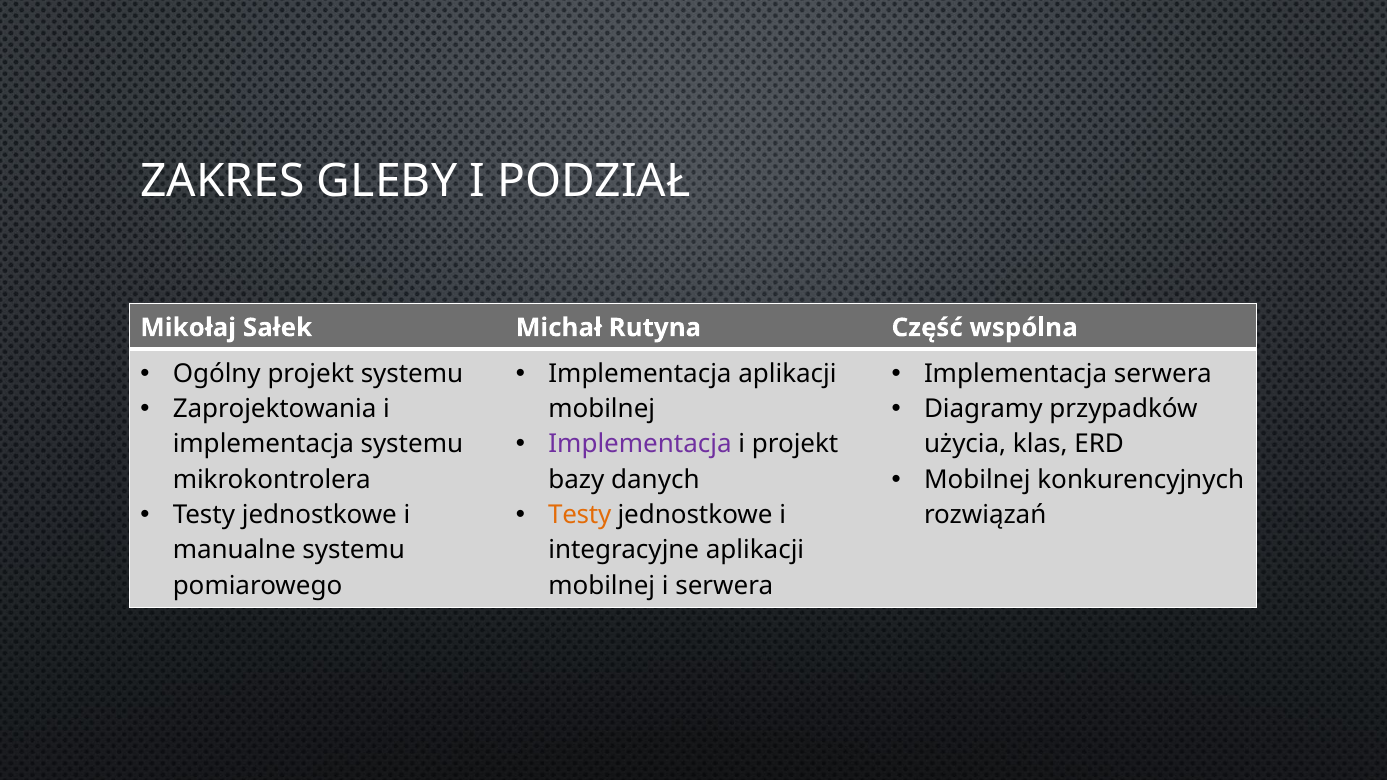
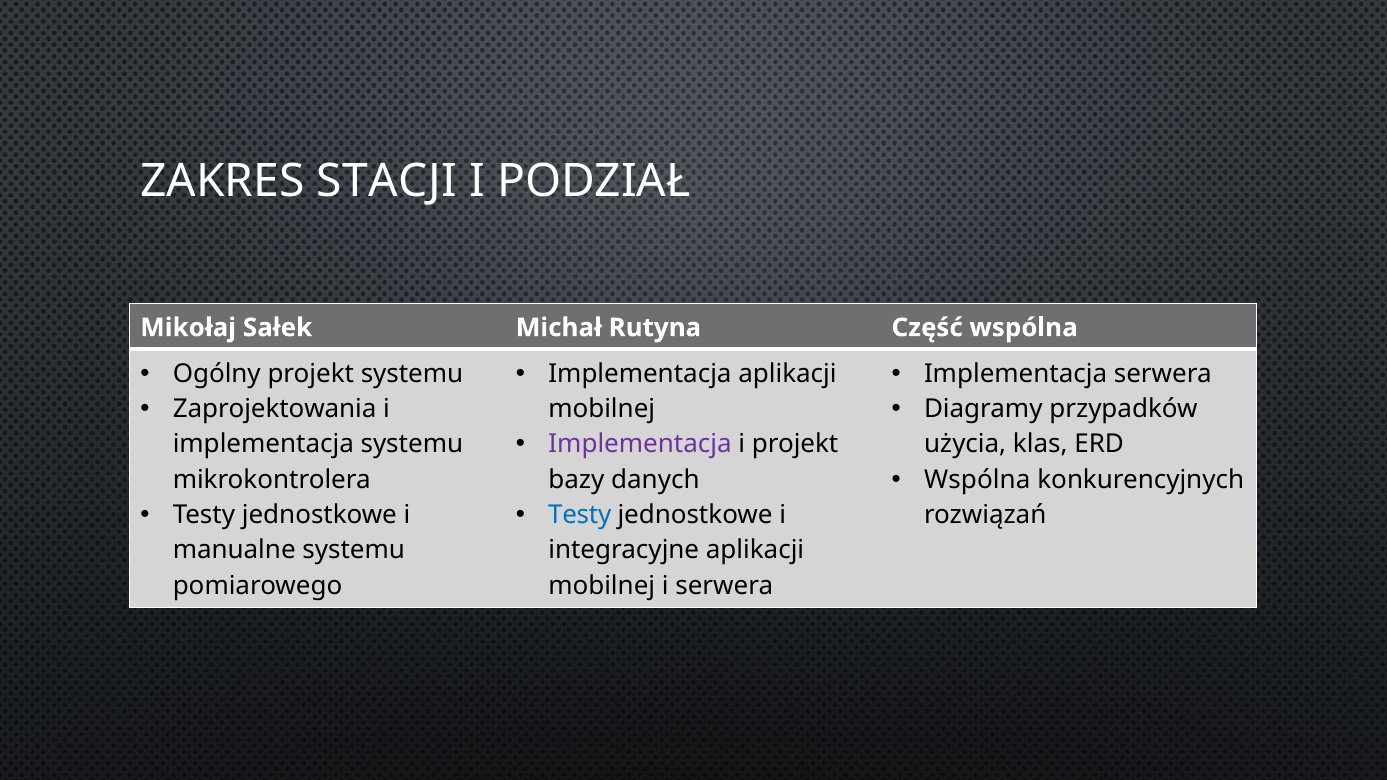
GLEBY: GLEBY -> STACJI (387, 181)
Mobilnej: Mobilnej -> Wspólna (977, 480)
Testy colour: orange -> blue (580, 515)
